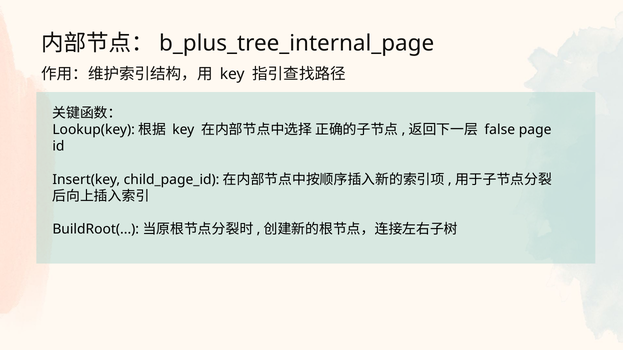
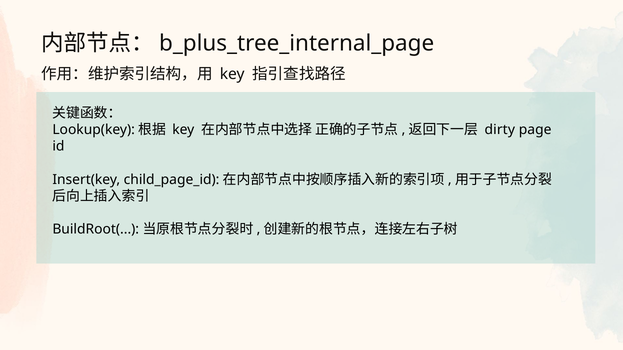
false: false -> dirty (500, 130)
